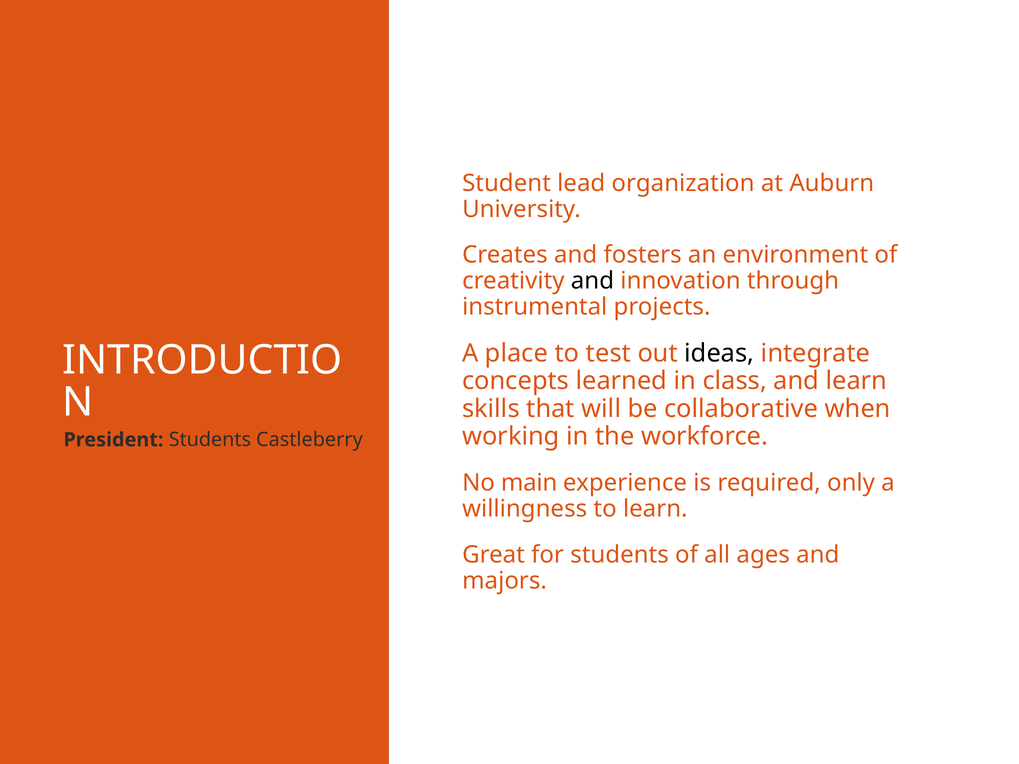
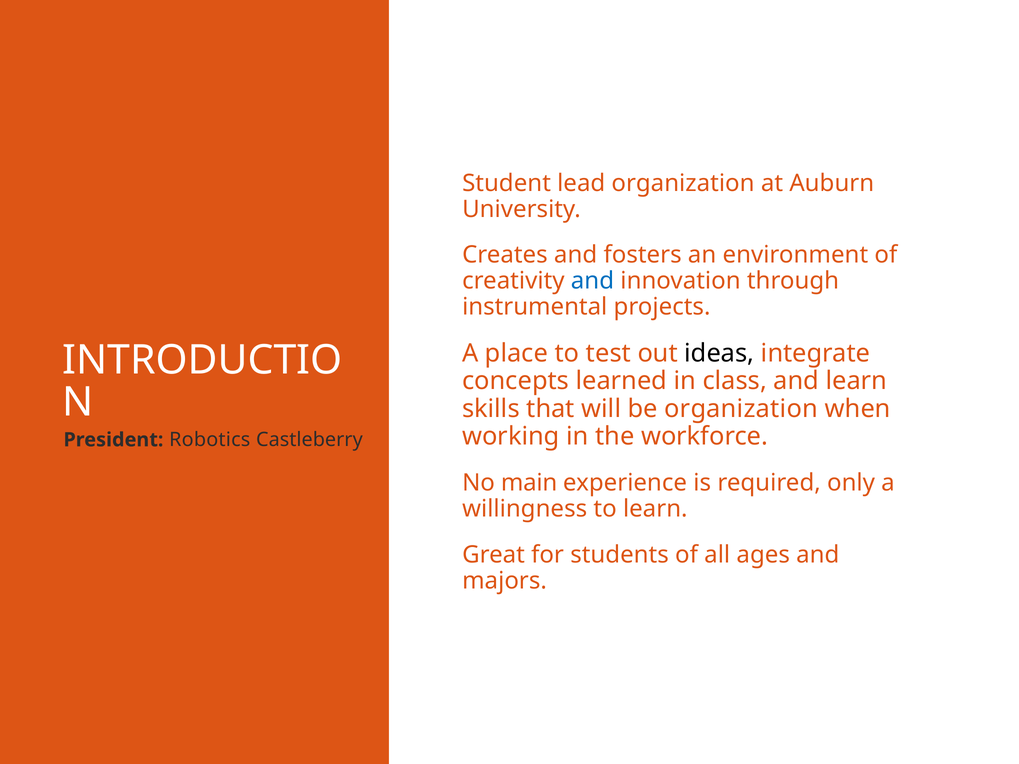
and colour: black -> blue (592, 281)
be collaborative: collaborative -> organization (741, 409)
President Students: Students -> Robotics (210, 440)
